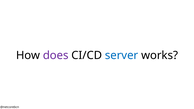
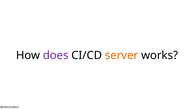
server colour: blue -> orange (122, 55)
